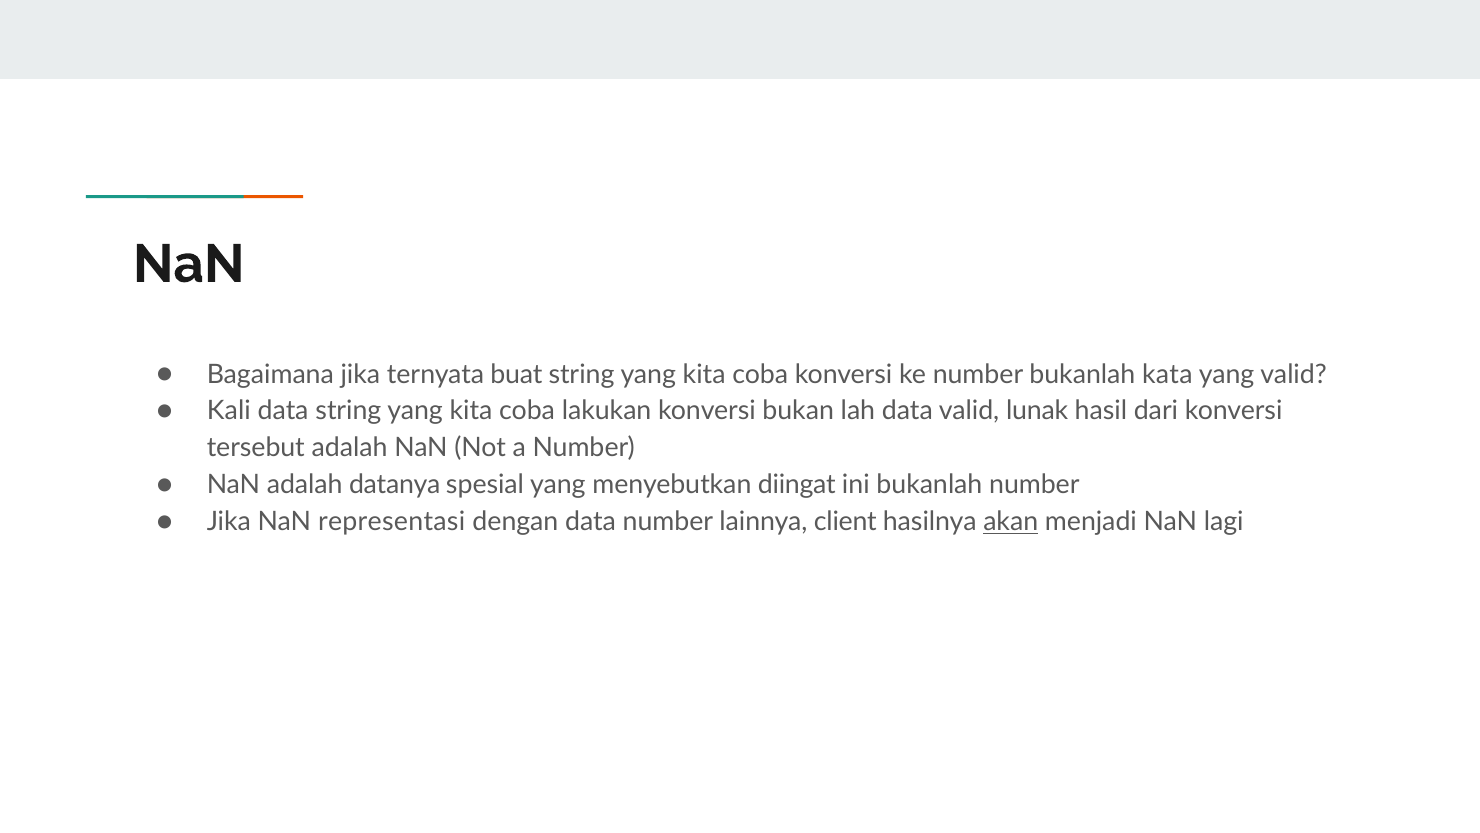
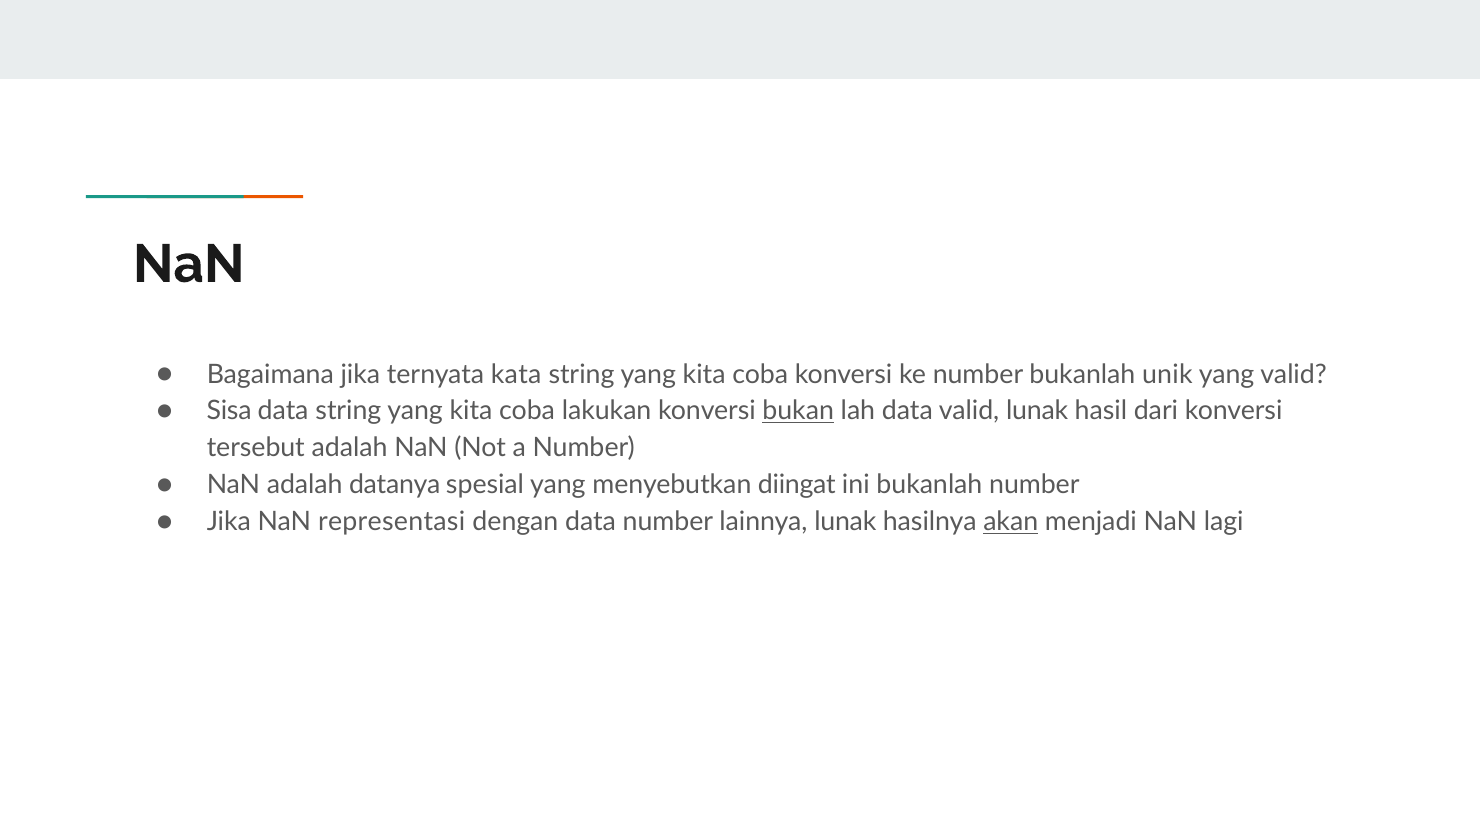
buat: buat -> kata (516, 374)
kata: kata -> unik (1167, 374)
Kali: Kali -> Sisa (229, 411)
bukan underline: none -> present (798, 411)
lainnya client: client -> lunak (845, 522)
